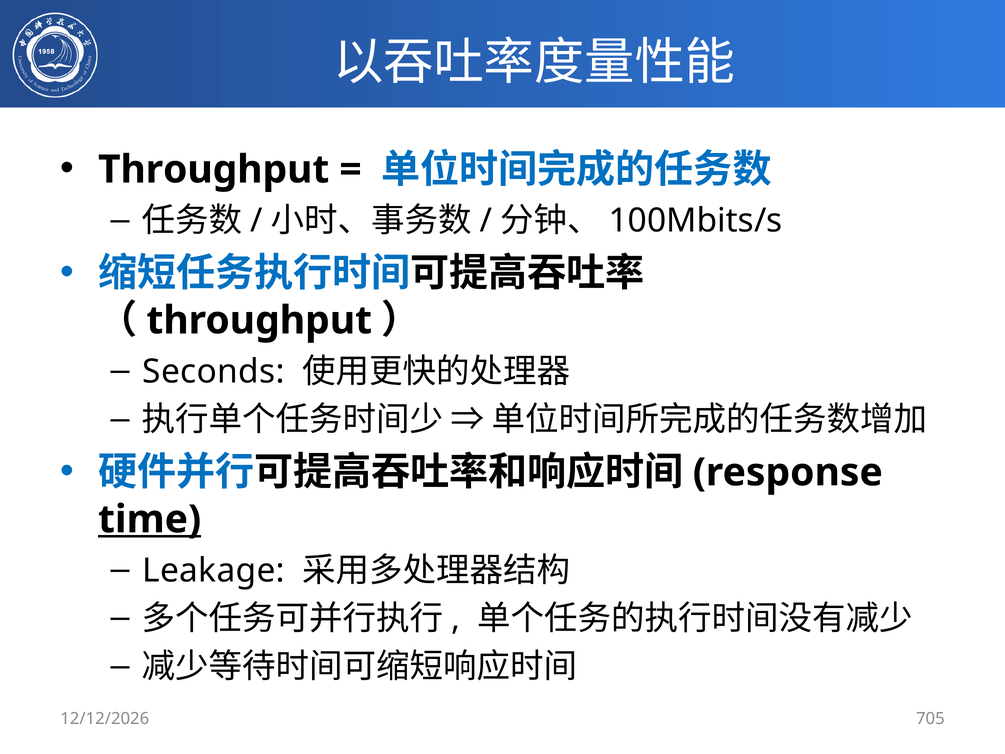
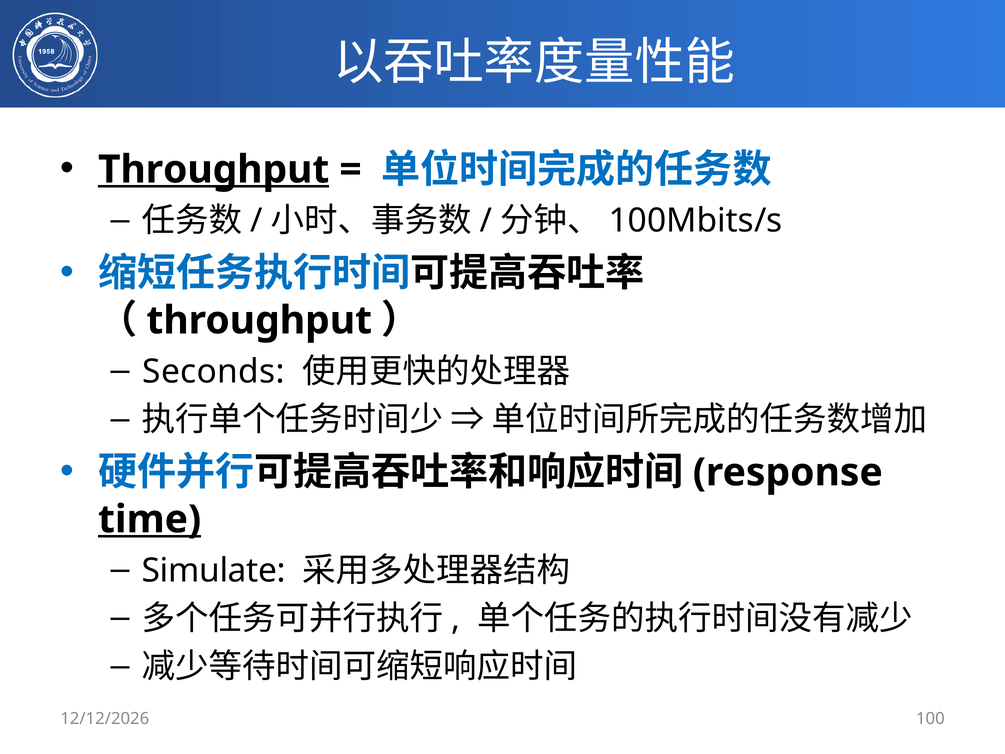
Throughput underline: none -> present (214, 170)
Leakage: Leakage -> Simulate (214, 570)
705: 705 -> 100 (930, 718)
